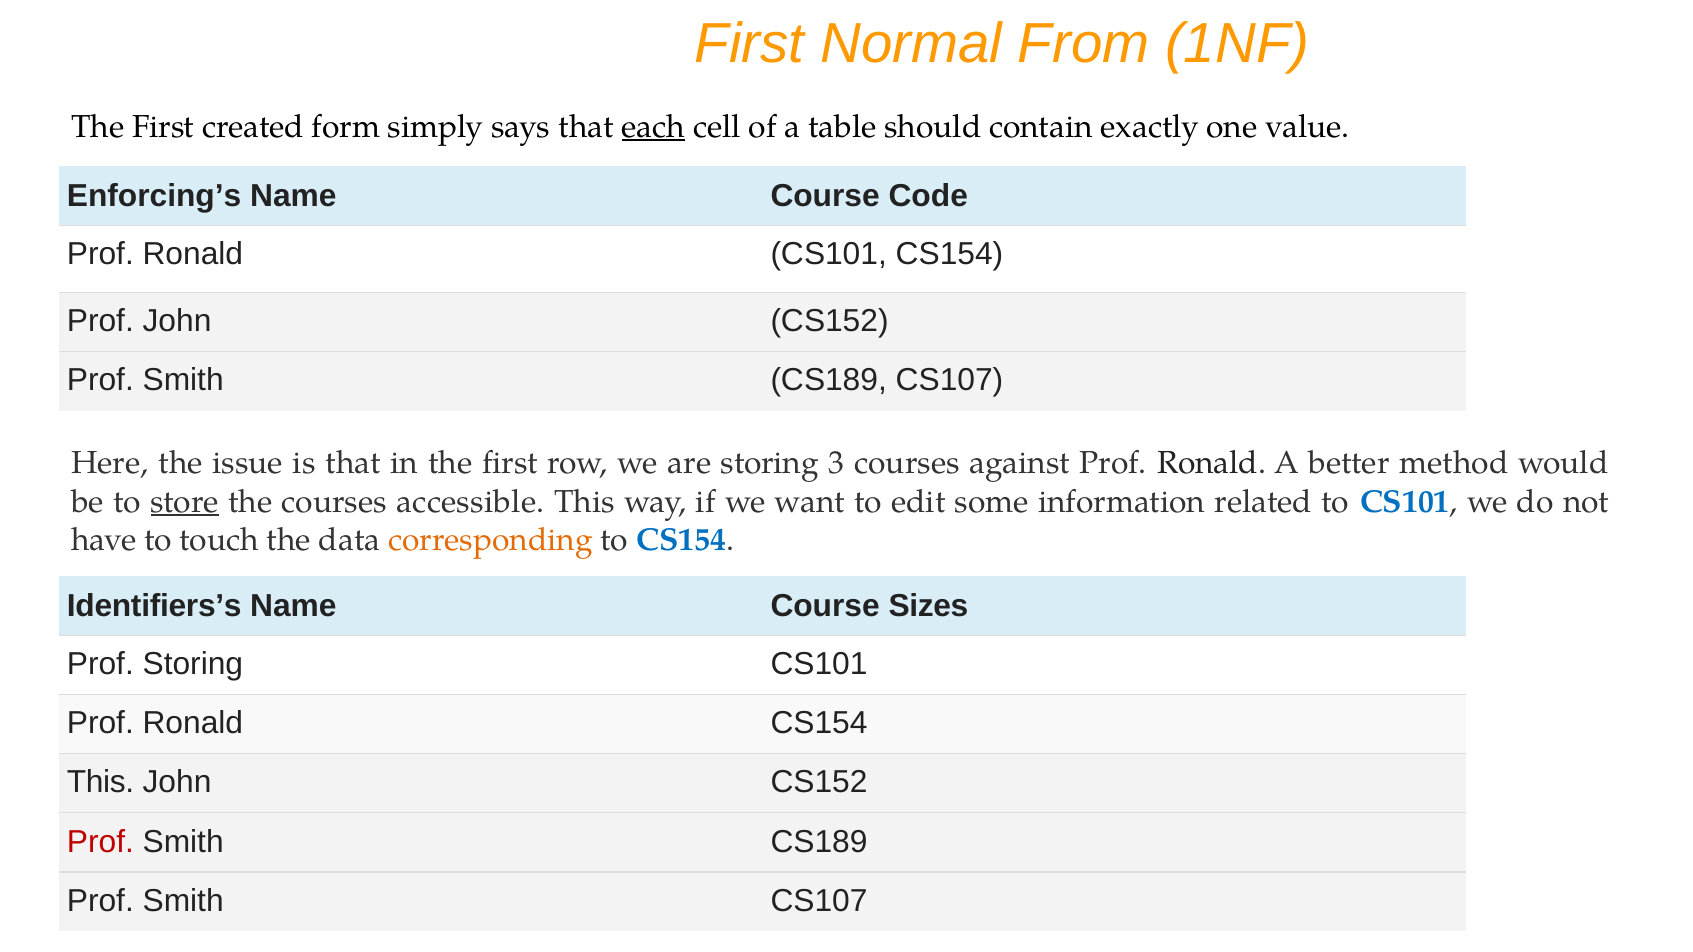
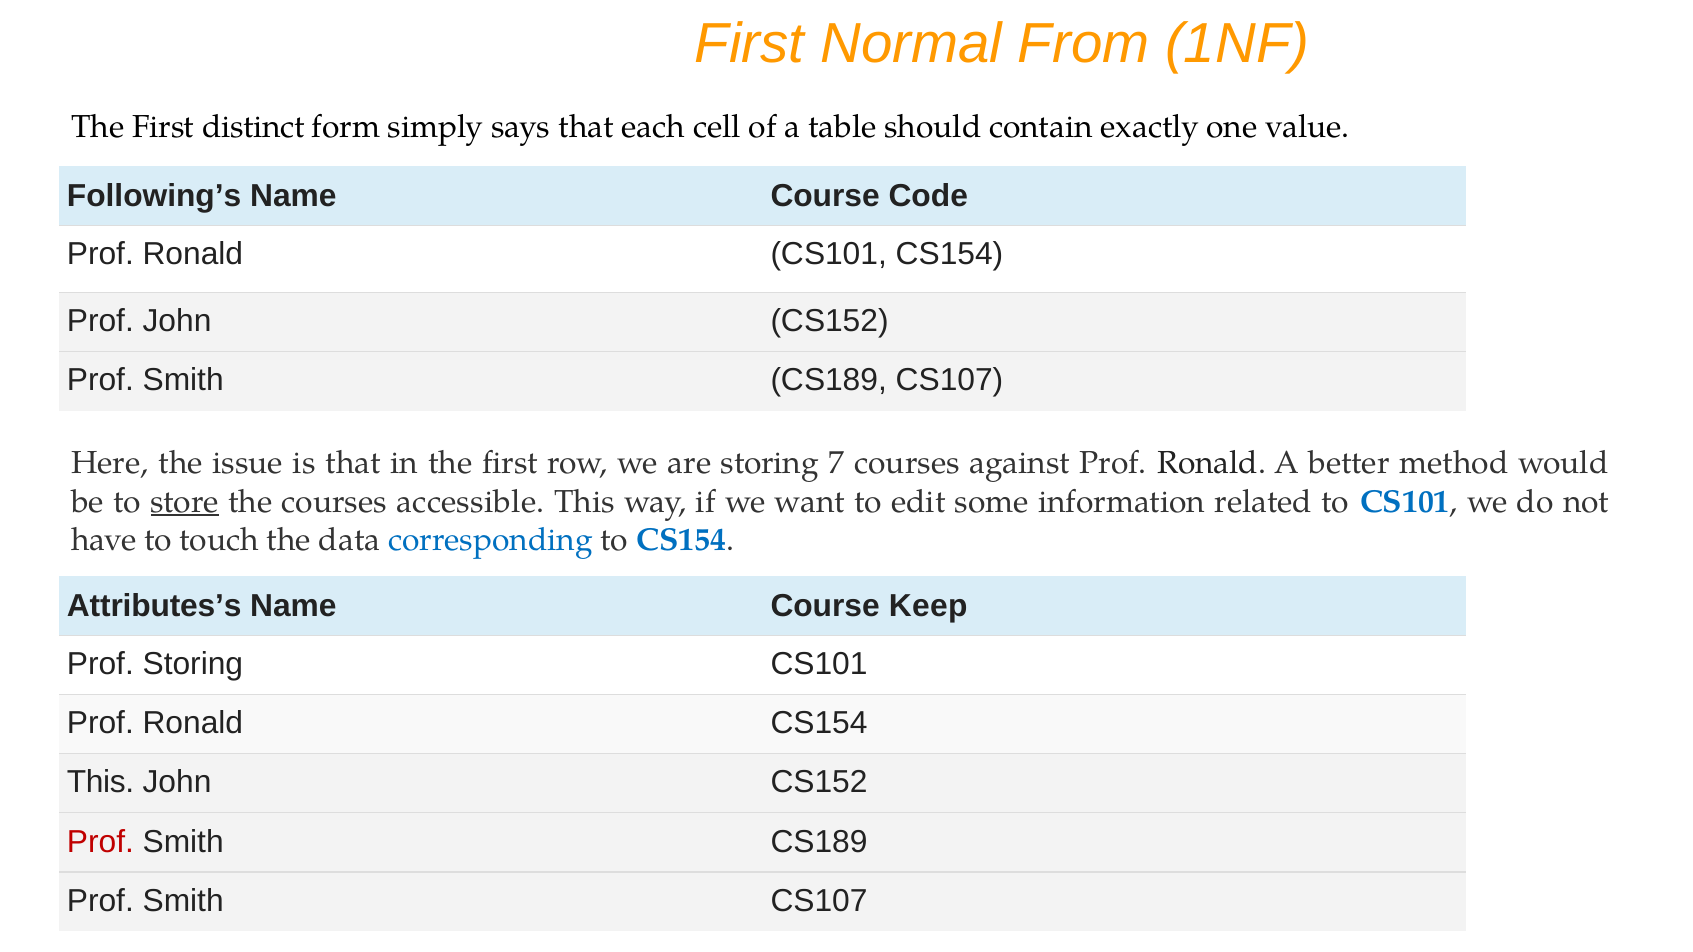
created: created -> distinct (253, 127)
each underline: present -> none (653, 127)
Enforcing’s: Enforcing’s -> Following’s (154, 196)
3: 3 -> 7 (837, 464)
corresponding colour: orange -> blue (491, 540)
Identifiers’s: Identifiers’s -> Attributes’s (154, 606)
Sizes: Sizes -> Keep (928, 606)
